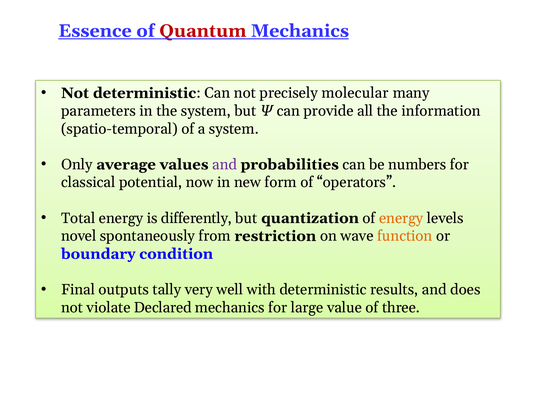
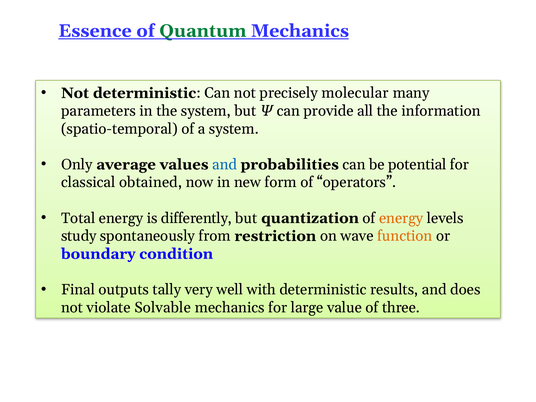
Quantum colour: red -> green (203, 31)
and colour: purple -> blue (225, 165)
numbers: numbers -> potential (417, 165)
potential: potential -> obtained (151, 182)
novel: novel -> study (79, 236)
Declared: Declared -> Solvable (163, 308)
